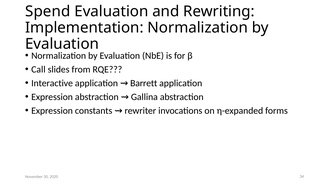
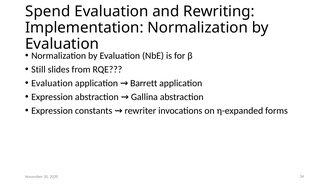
Call: Call -> Still (38, 69)
Interactive: Interactive -> Evaluation (52, 83)
